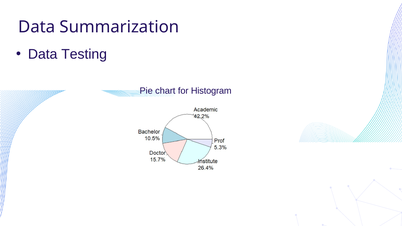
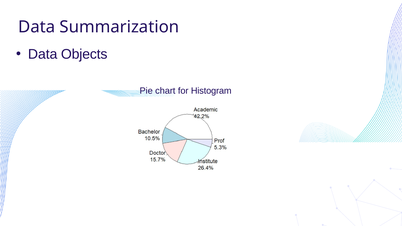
Testing: Testing -> Objects (84, 54)
